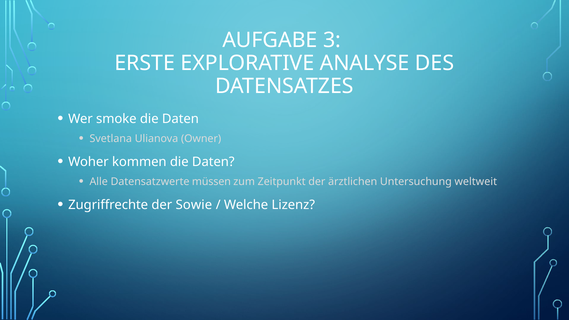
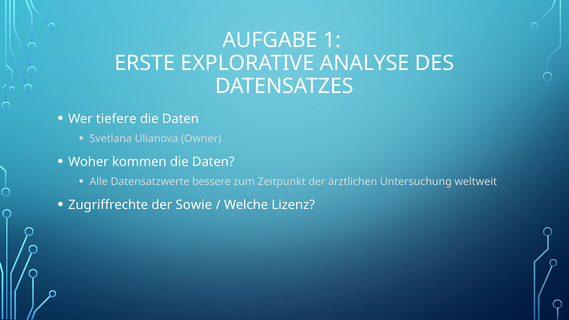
3: 3 -> 1 (332, 40)
smoke: smoke -> tiefere (116, 119)
müssen: müssen -> bessere (211, 182)
